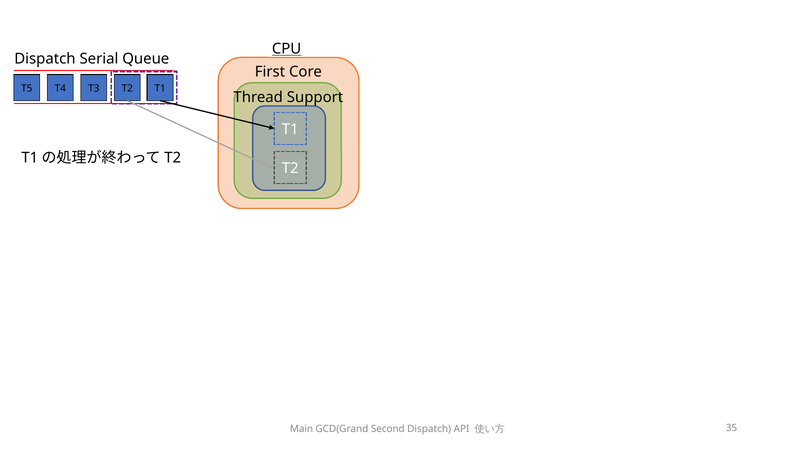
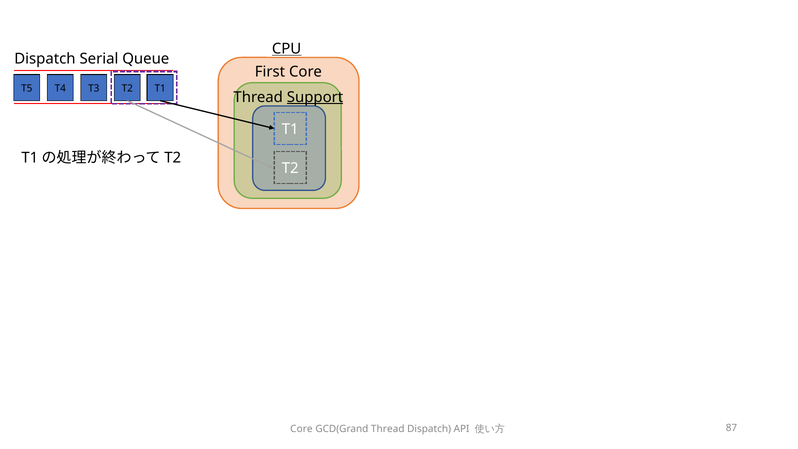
Support underline: none -> present (315, 97)
Main: Main -> Core (301, 429)
GCD(Grand Second: Second -> Thread (388, 429)
35: 35 -> 87 (731, 428)
